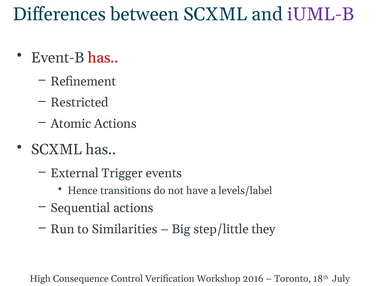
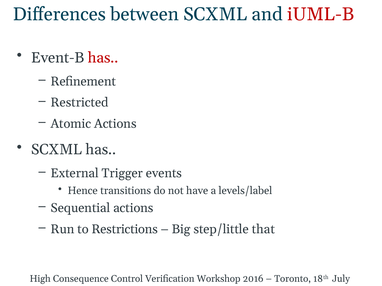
iUML-B colour: purple -> red (321, 14)
Similarities: Similarities -> Restrictions (125, 229)
they: they -> that (263, 229)
